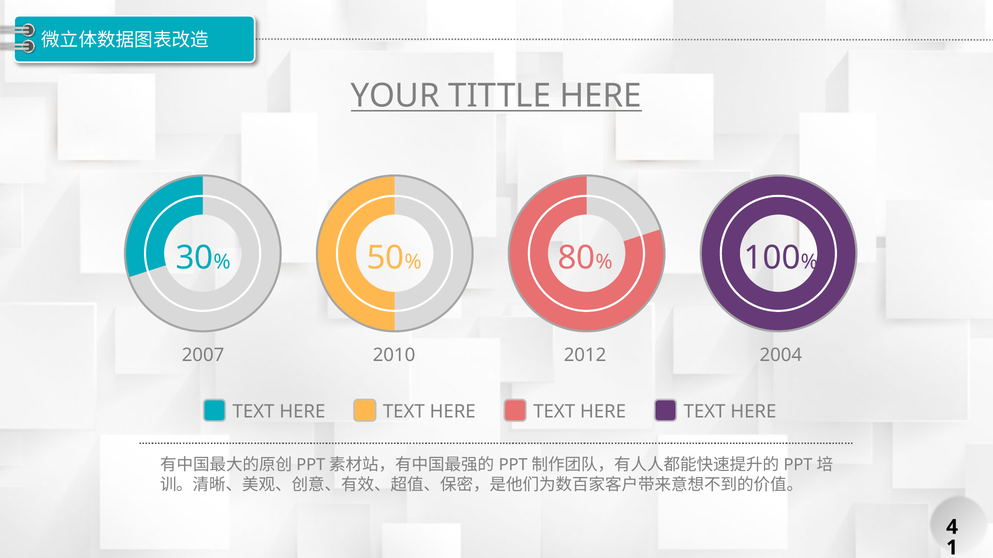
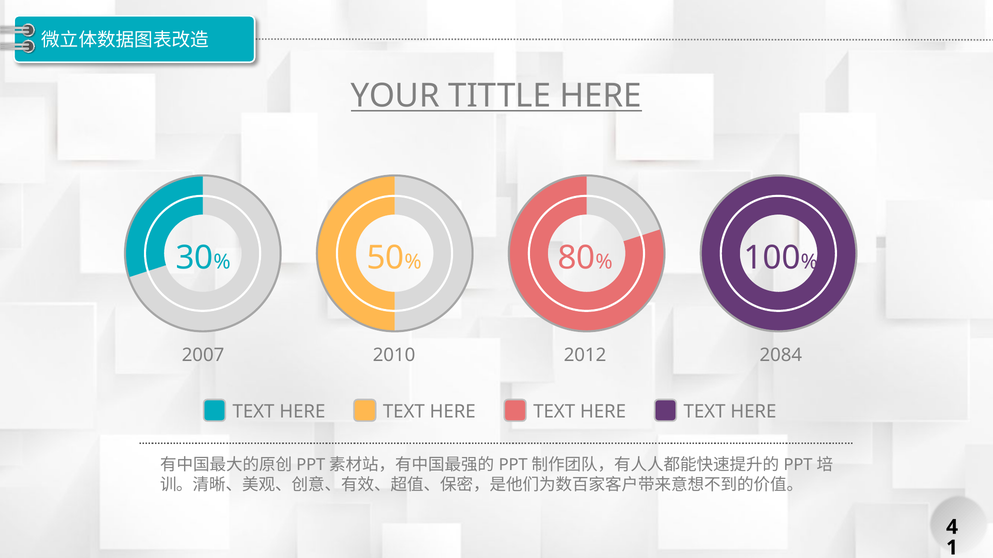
2004: 2004 -> 2084 (781, 356)
